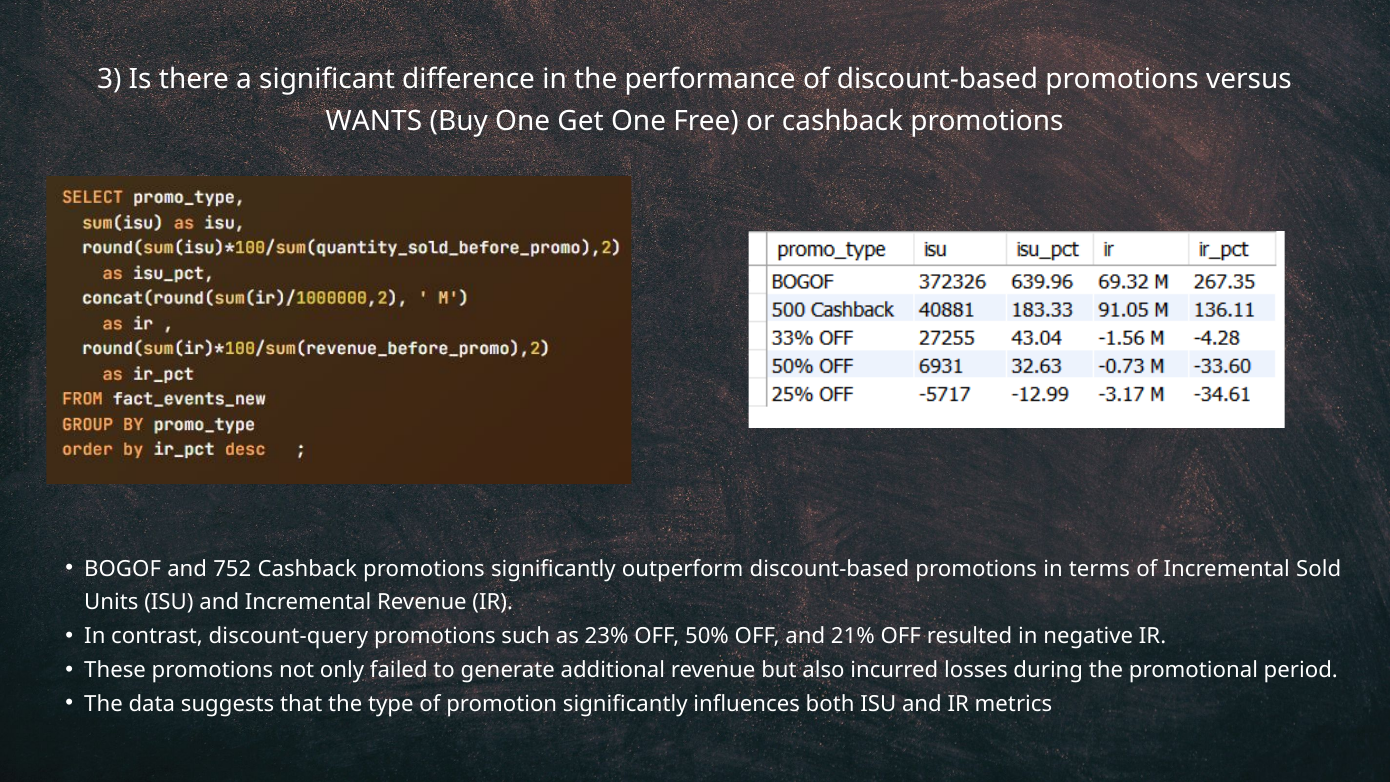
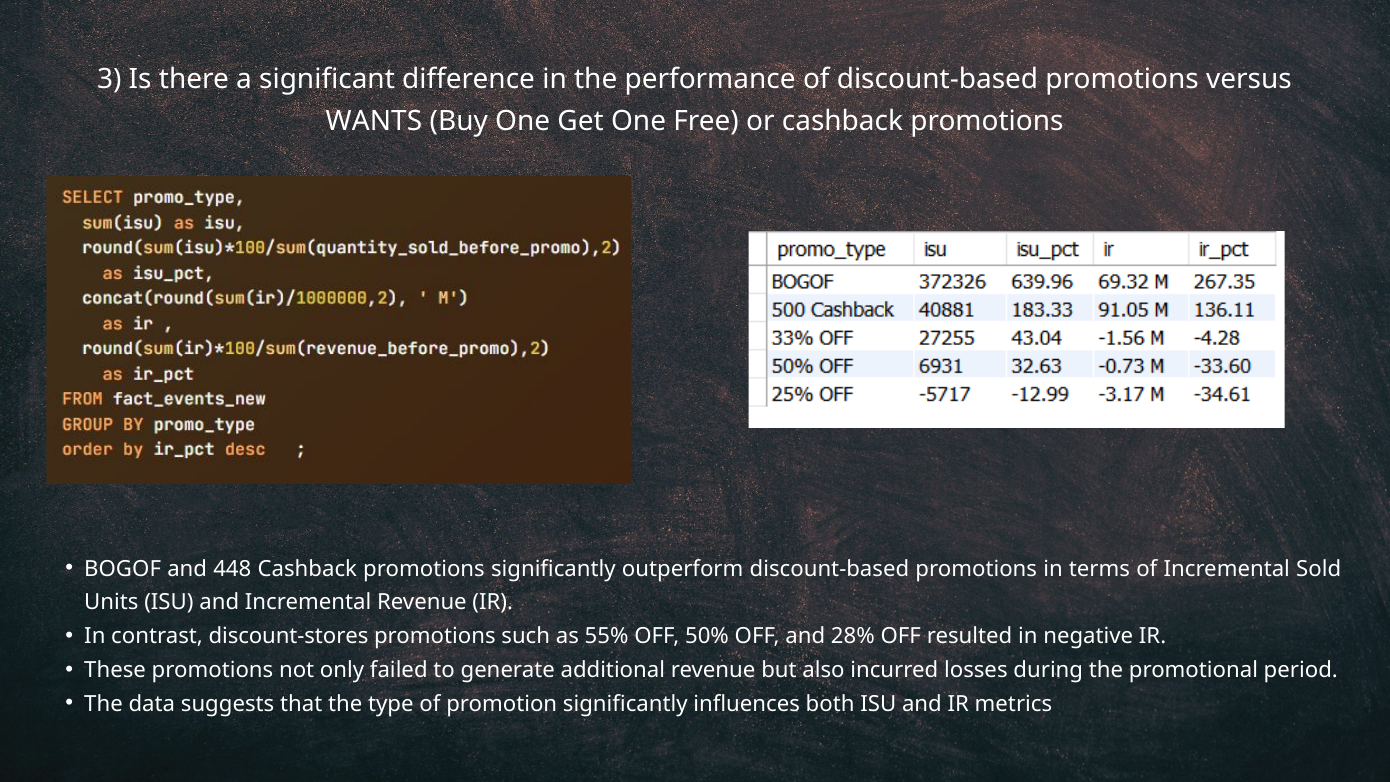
752: 752 -> 448 (232, 569)
discount-query: discount-query -> discount-stores (288, 636)
23%: 23% -> 55% (607, 636)
21%: 21% -> 28% (853, 636)
